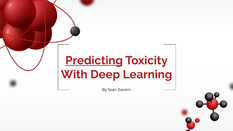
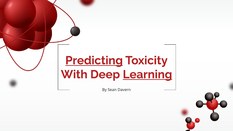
Learning underline: none -> present (147, 74)
